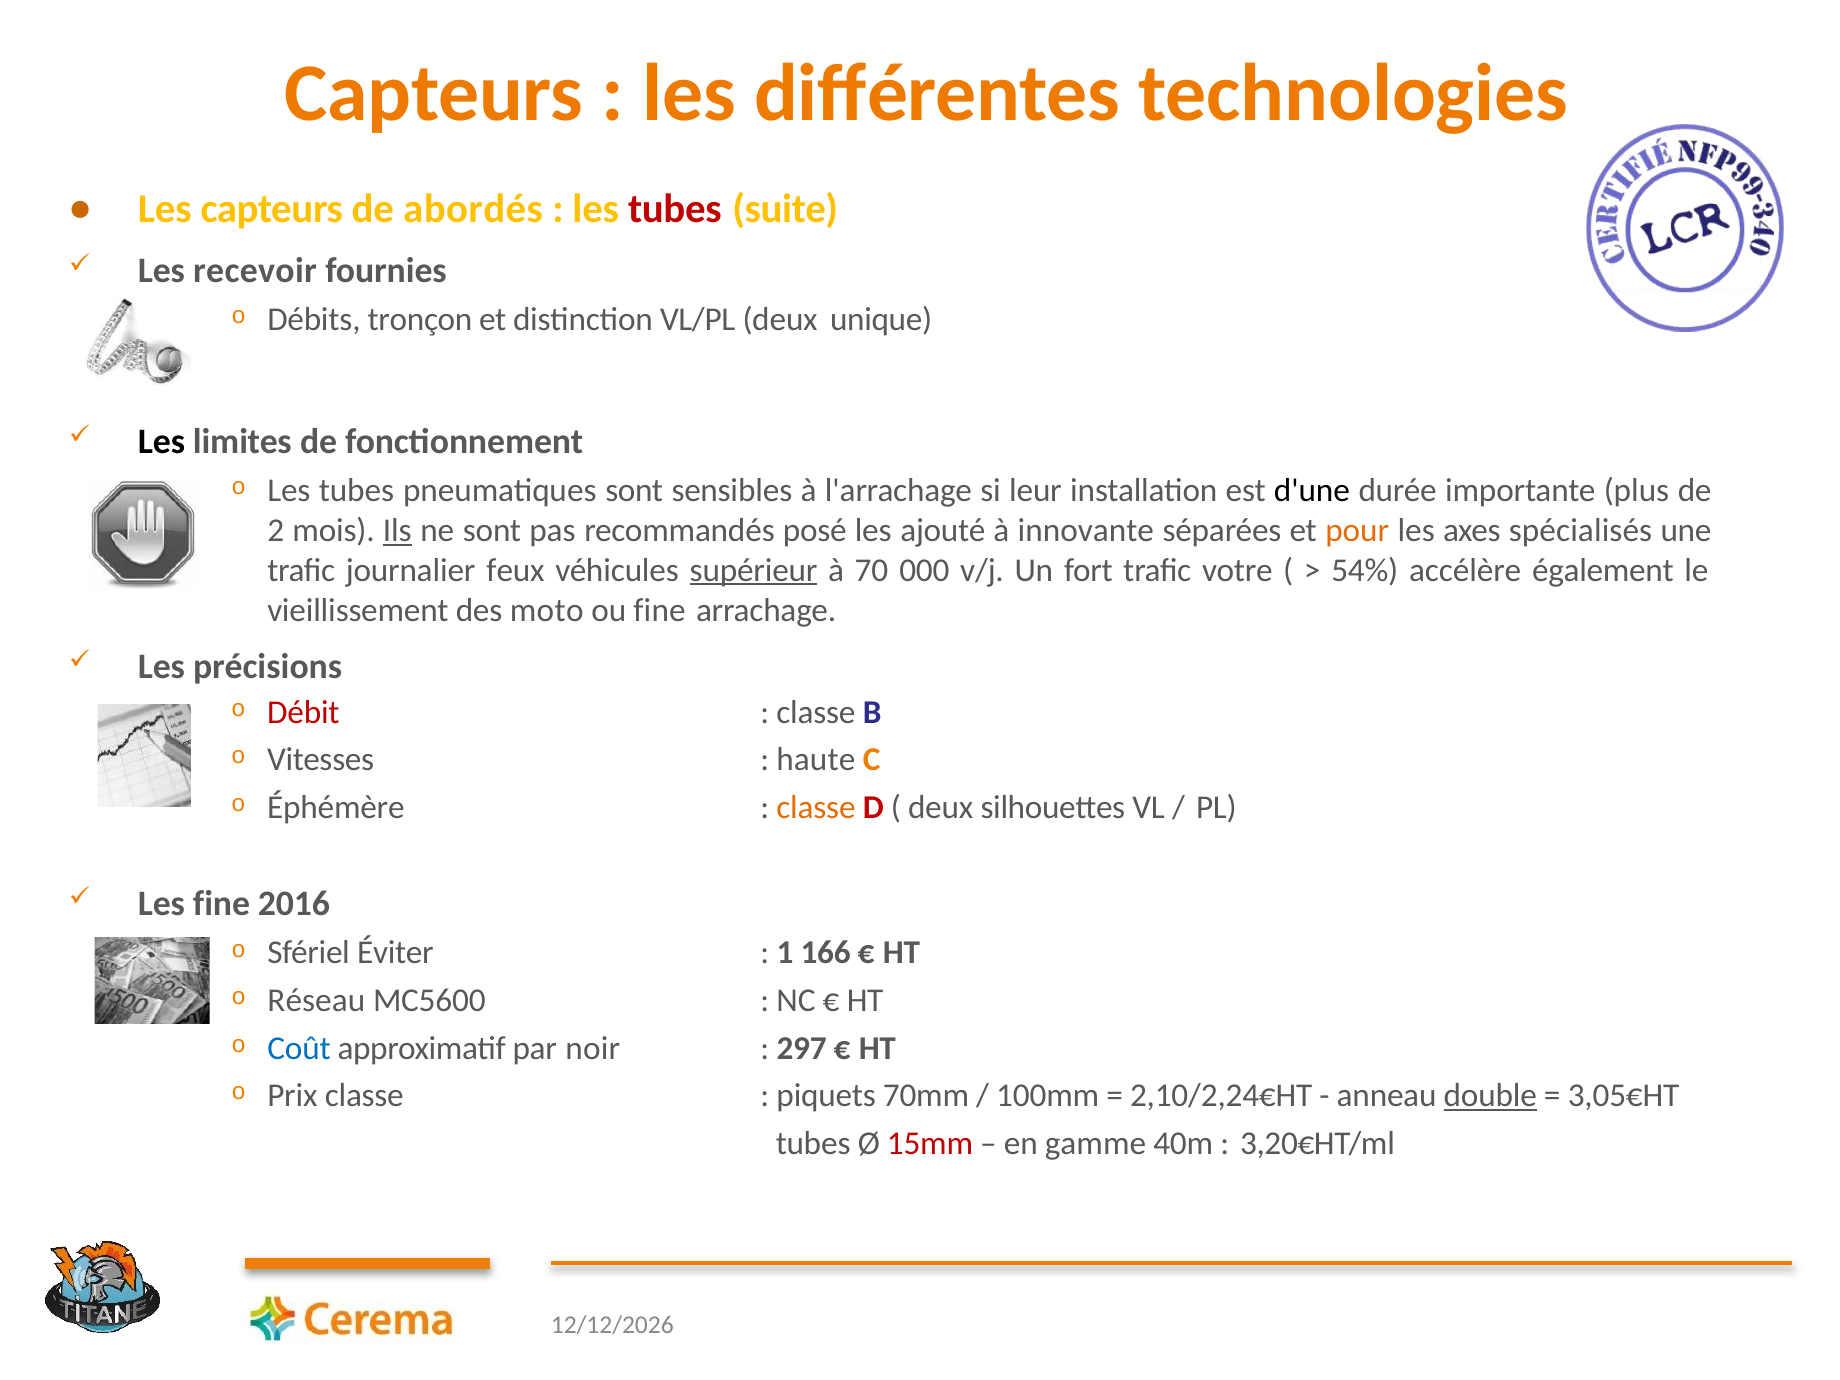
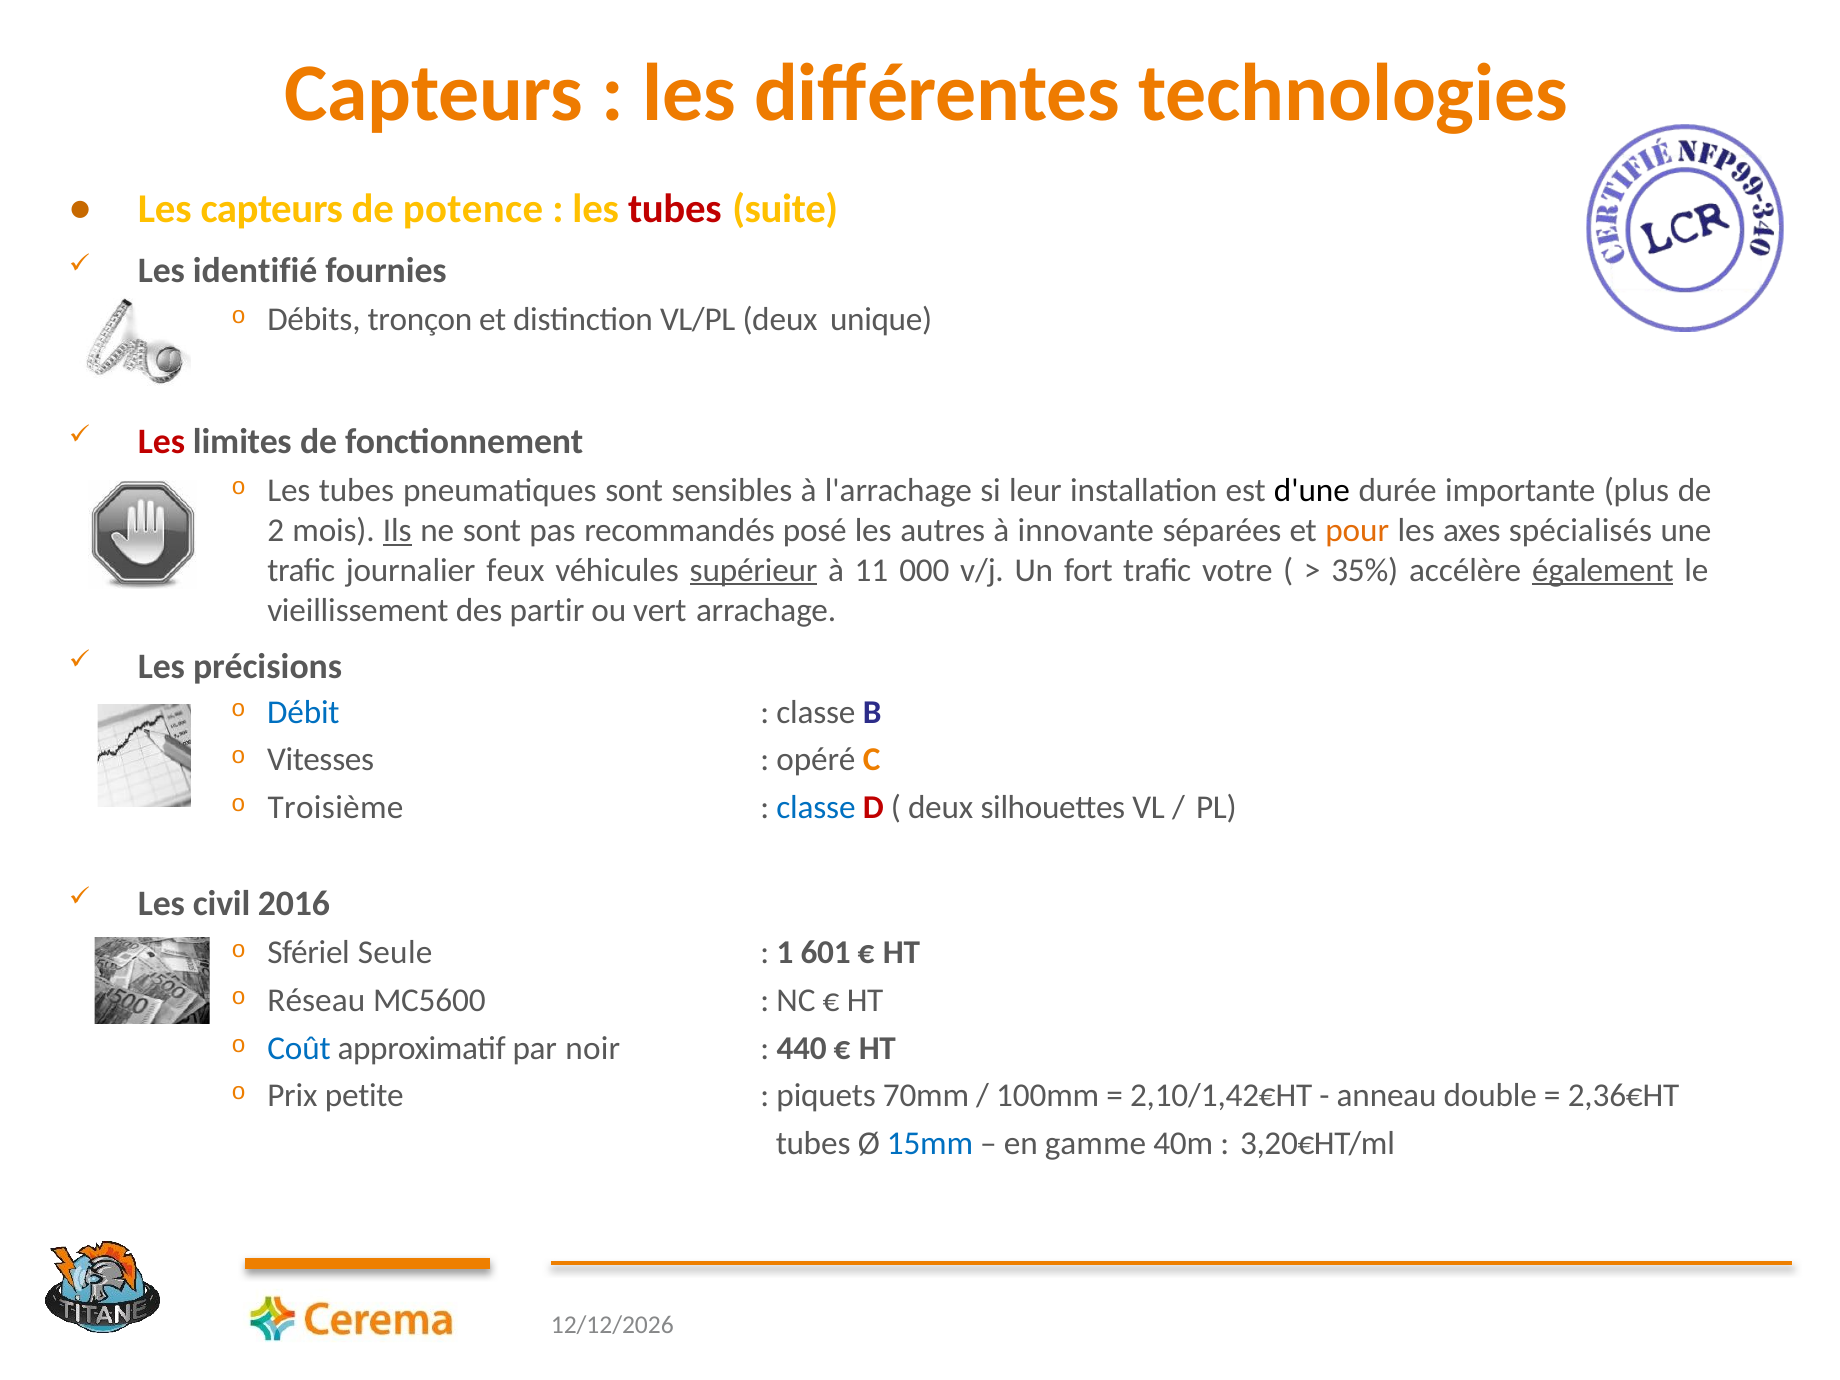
abordés: abordés -> potence (473, 209)
recevoir: recevoir -> identifié (255, 271)
Les colour: black -> red (162, 441)
ajouté: ajouté -> autres (943, 530)
70: 70 -> 11 (871, 570)
54%: 54% -> 35% (1365, 570)
également underline: none -> present (1603, 570)
moto: moto -> partir (547, 610)
ou fine: fine -> vert (660, 610)
Débit colour: red -> blue (303, 712)
haute: haute -> opéré (816, 760)
classe colour: orange -> blue (816, 807)
Éphémère: Éphémère -> Troisième (336, 807)
Les fine: fine -> civil (222, 904)
166: 166 -> 601 (826, 953)
Éviter: Éviter -> Seule (395, 953)
297: 297 -> 440 (802, 1048)
2,10/2,24€HT: 2,10/2,24€HT -> 2,10/1,42€HT (1221, 1096)
double underline: present -> none (1490, 1096)
3,05€HT: 3,05€HT -> 2,36€HT (1624, 1096)
Prix classe: classe -> petite (364, 1096)
15mm colour: red -> blue (930, 1143)
